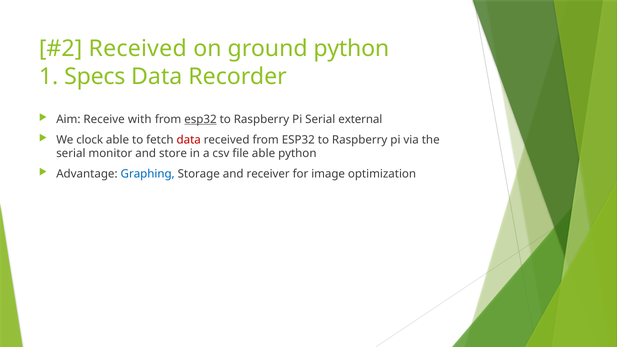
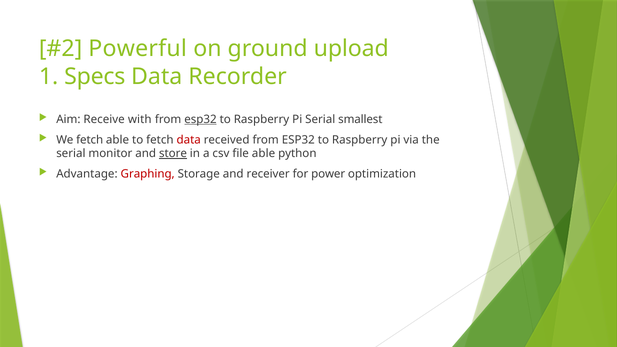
Received: Received -> Powerful (138, 49)
ground python: python -> upload (351, 49)
external: external -> smallest (360, 119)
We clock: clock -> fetch (90, 140)
store underline: none -> present (173, 154)
Graphing colour: blue -> red (148, 174)
image: image -> power (328, 174)
